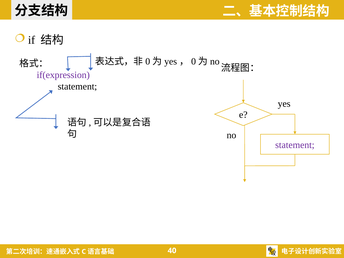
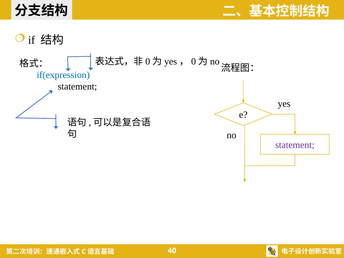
if(expression colour: purple -> blue (63, 75)
